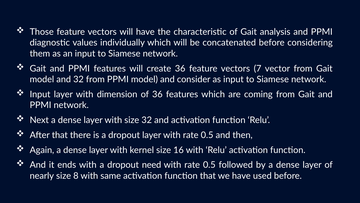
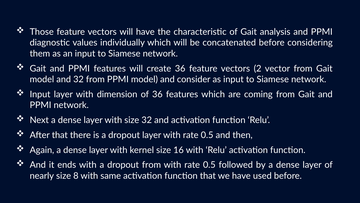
7: 7 -> 2 (258, 68)
dropout need: need -> from (151, 165)
